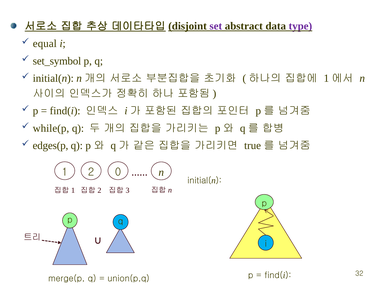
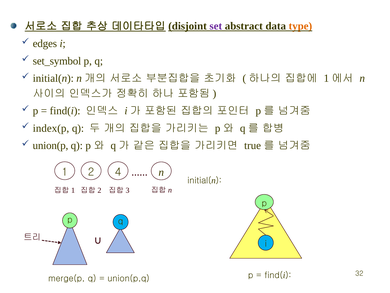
type colour: purple -> orange (300, 26)
equal: equal -> edges (45, 44)
while(p: while(p -> index(p (51, 128)
edges(p: edges(p -> union(p (50, 145)
0: 0 -> 4 (118, 172)
